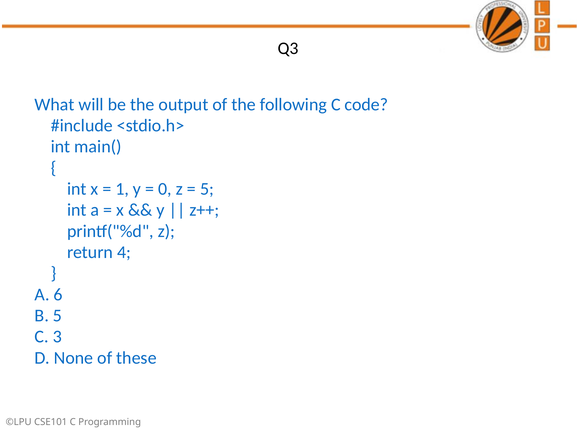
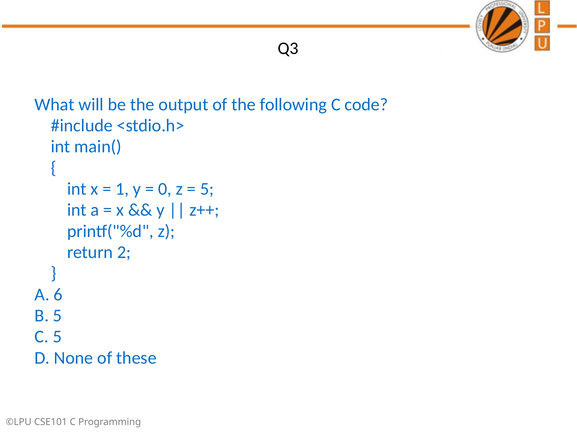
4: 4 -> 2 (124, 253)
C 3: 3 -> 5 (57, 337)
